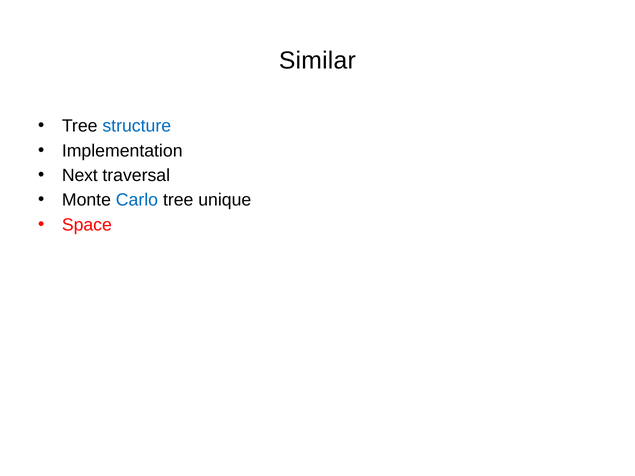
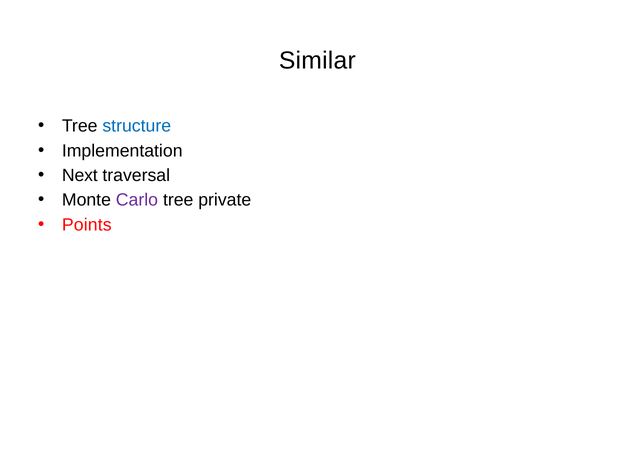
Carlo colour: blue -> purple (137, 200)
unique: unique -> private (225, 200)
Space: Space -> Points (87, 225)
